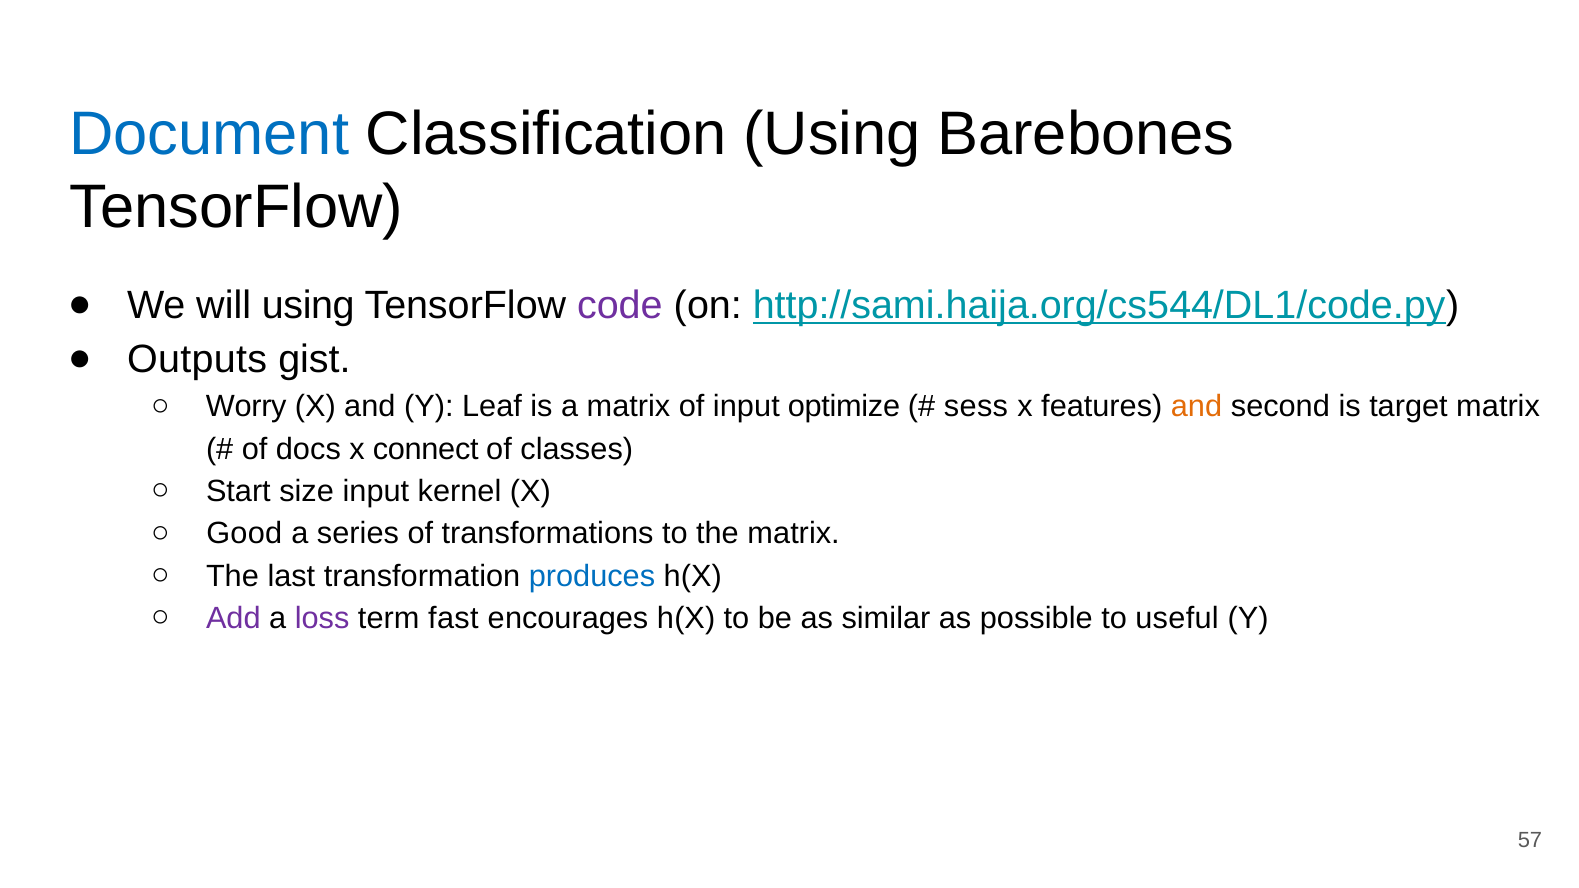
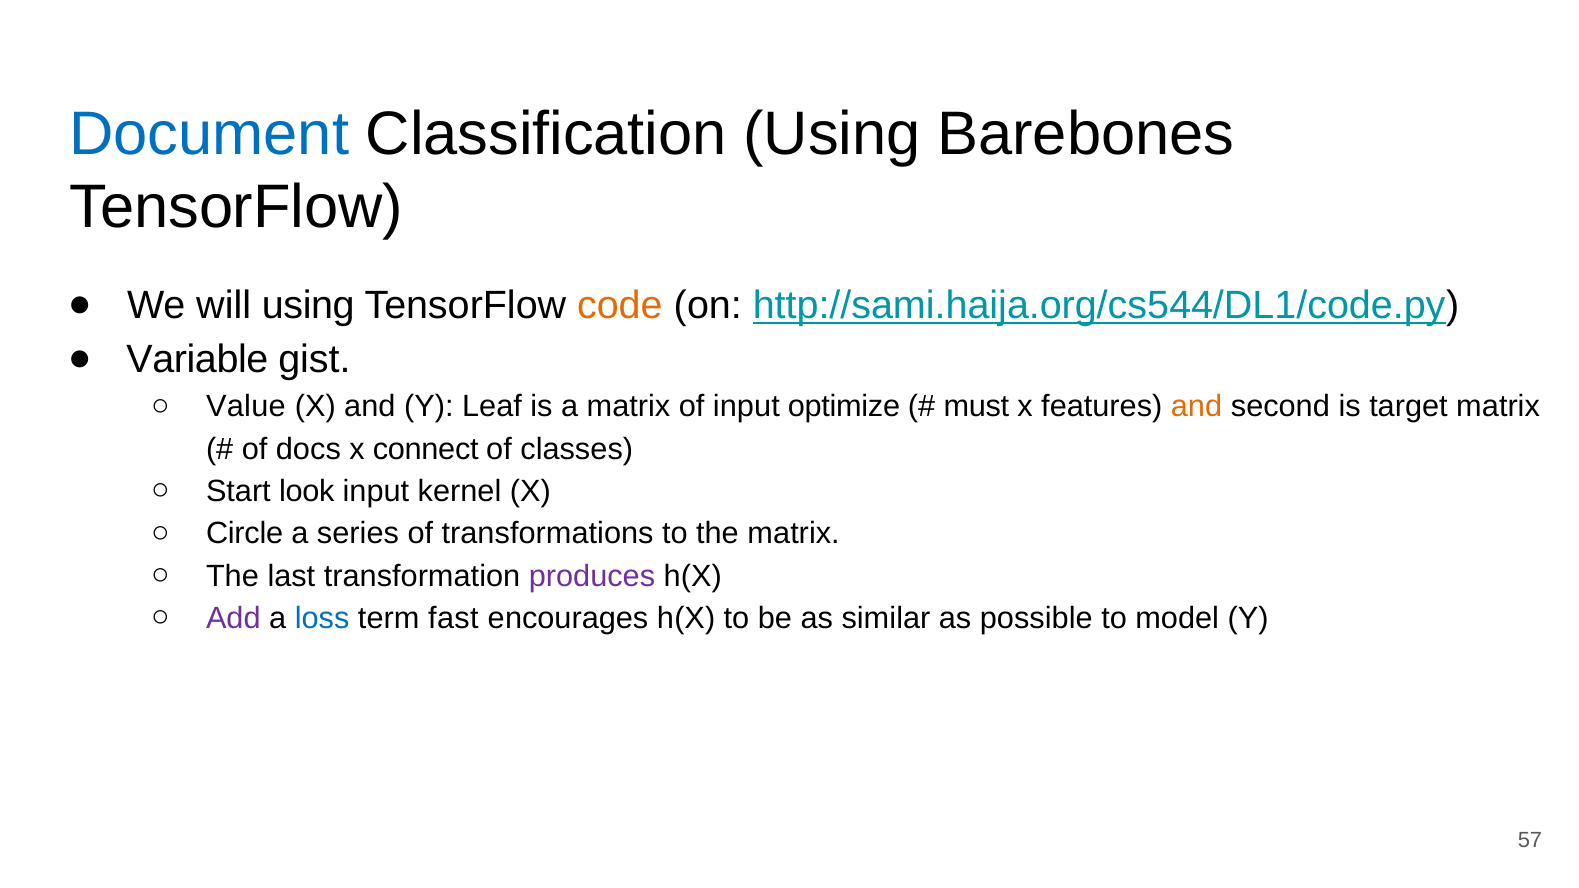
code colour: purple -> orange (620, 305)
Outputs: Outputs -> Variable (197, 360)
Worry: Worry -> Value (246, 407)
sess: sess -> must (976, 407)
size: size -> look (307, 491)
Good: Good -> Circle (245, 534)
produces colour: blue -> purple (592, 576)
loss colour: purple -> blue (322, 618)
useful: useful -> model (1177, 618)
